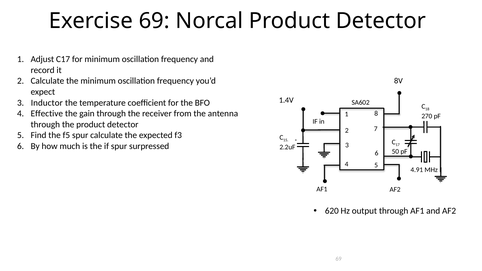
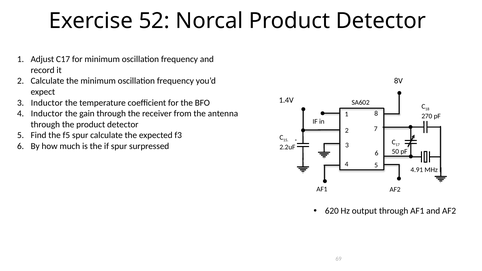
Exercise 69: 69 -> 52 (154, 21)
4 Effective: Effective -> Inductor (47, 114)
